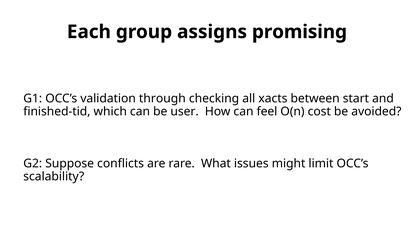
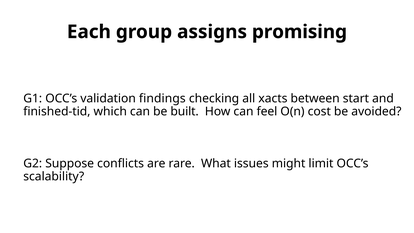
through: through -> findings (162, 99)
user: user -> built (185, 112)
